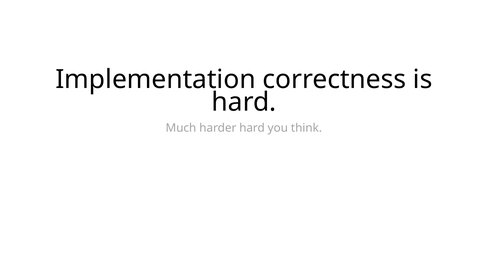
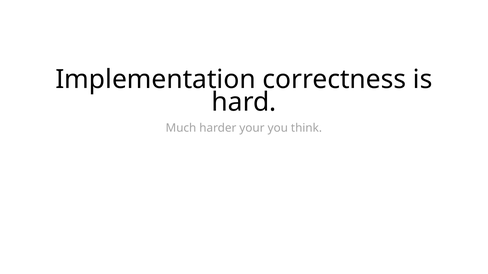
harder hard: hard -> your (252, 128)
